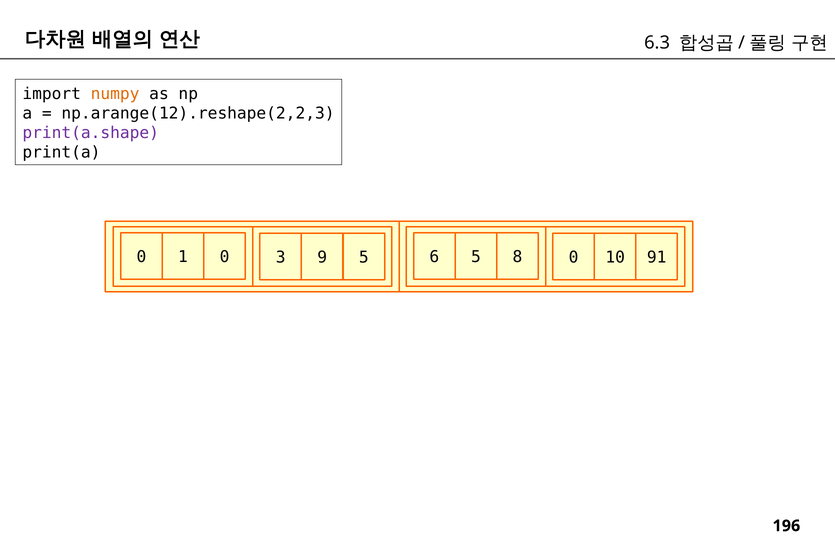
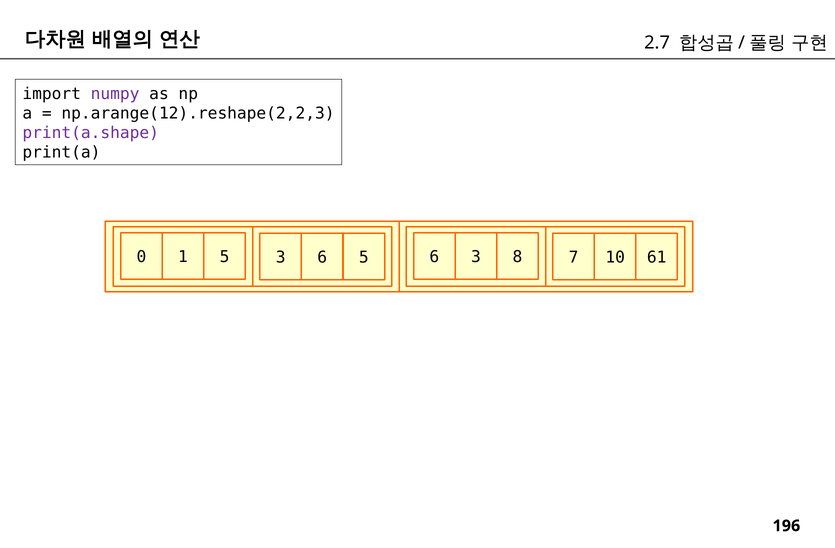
6.3: 6.3 -> 2.7 (657, 43)
numpy colour: orange -> purple (115, 94)
1 0: 0 -> 5 (225, 257)
3 9: 9 -> 6 (322, 258)
6 5: 5 -> 3 (476, 257)
8 0: 0 -> 7 (574, 258)
91: 91 -> 61 (657, 258)
